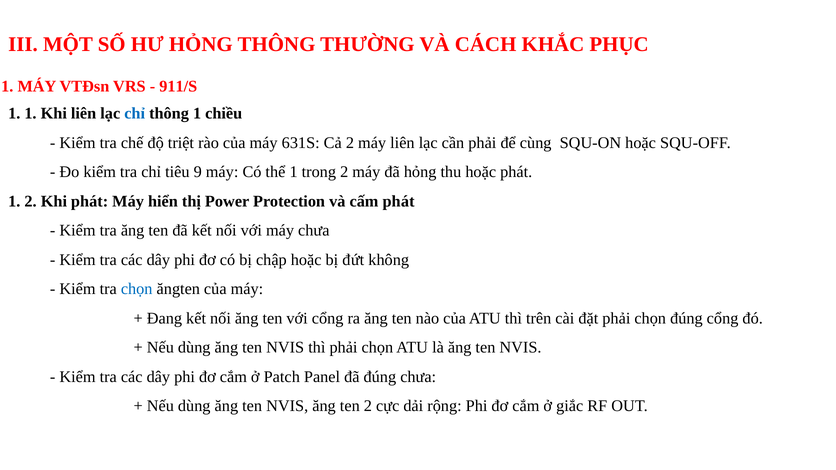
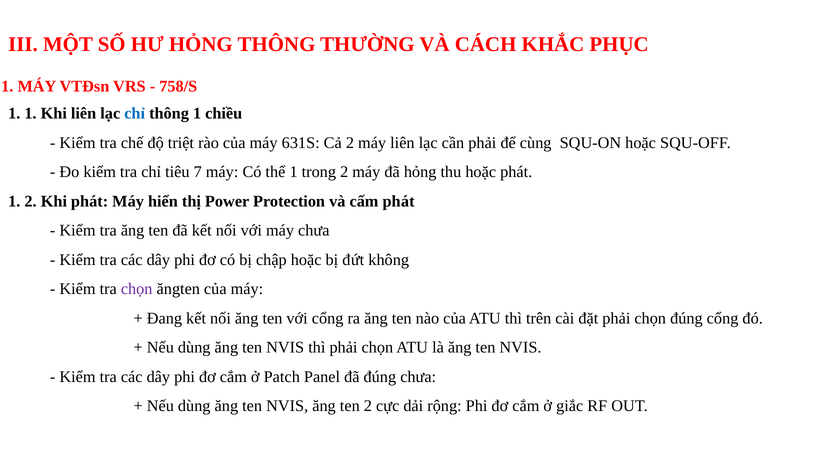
911/S: 911/S -> 758/S (178, 86)
9: 9 -> 7 (198, 172)
chọn colour: blue -> purple (137, 289)
